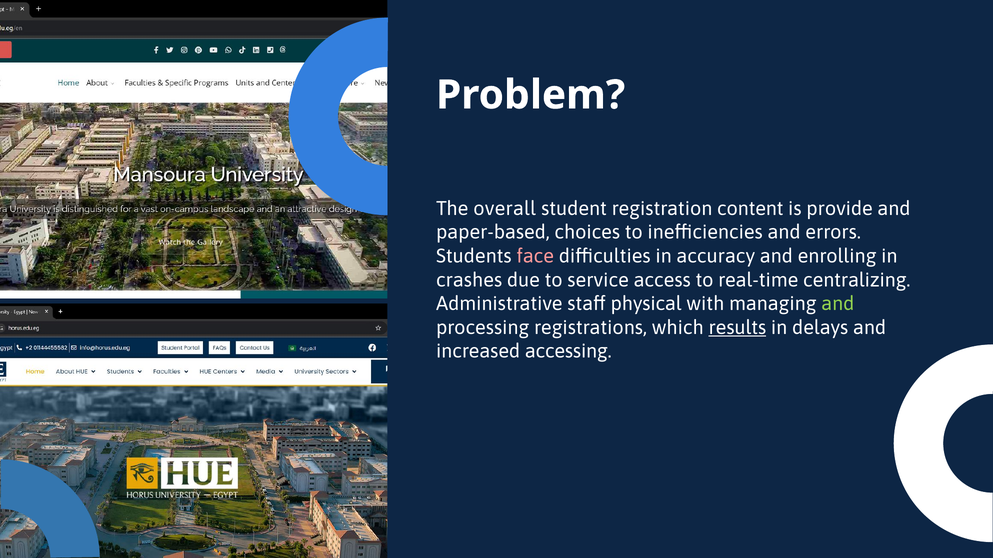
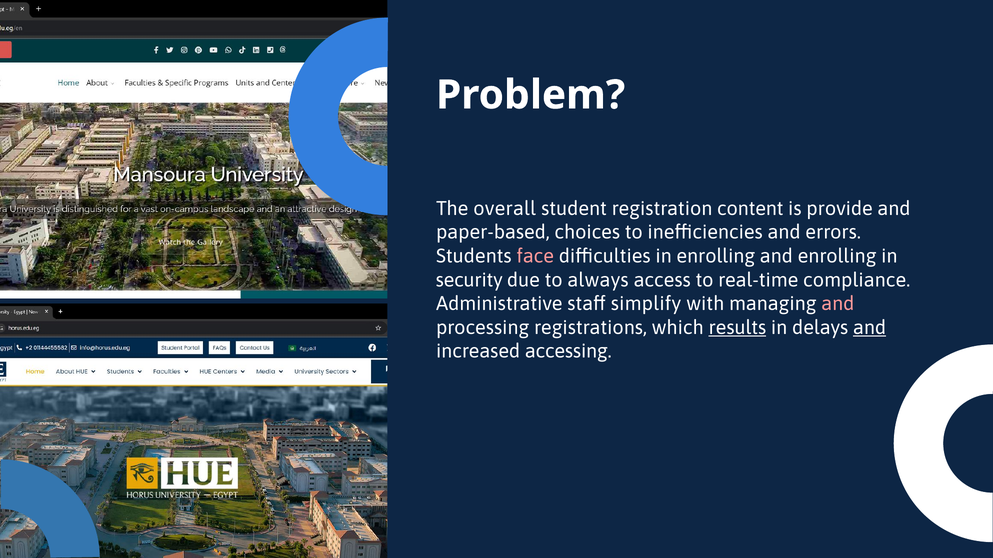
in accuracy: accuracy -> enrolling (716, 256)
crashes: crashes -> security (469, 280)
service: service -> always (598, 280)
centralizing: centralizing -> compliance (857, 280)
physical: physical -> simplify (646, 304)
and colour: light green -> pink (838, 304)
and underline: none -> present (870, 328)
